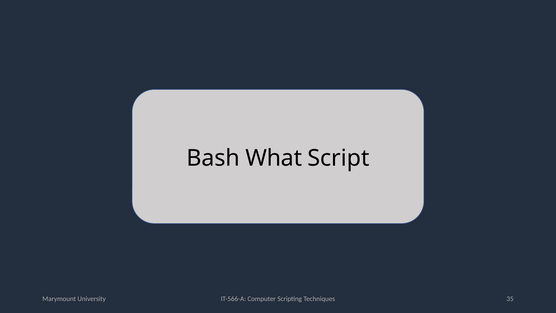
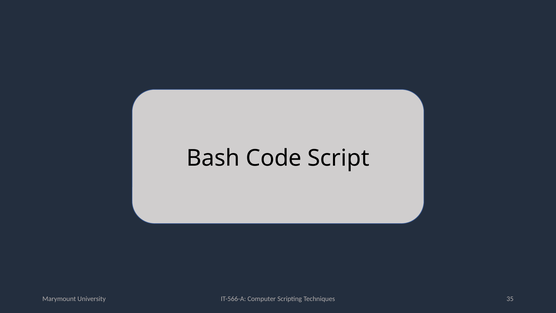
What: What -> Code (274, 158)
